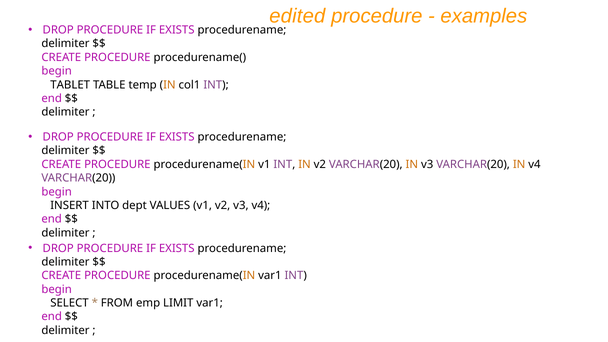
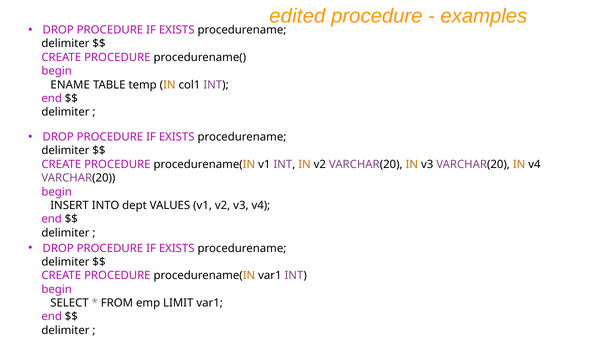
TABLET: TABLET -> ENAME (70, 85)
